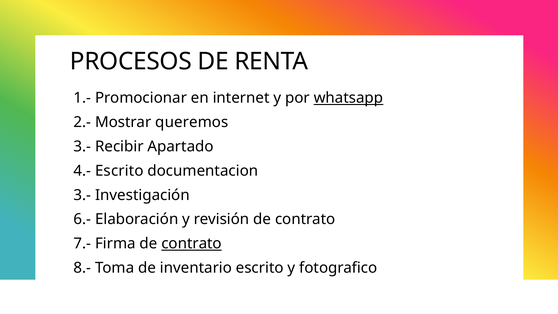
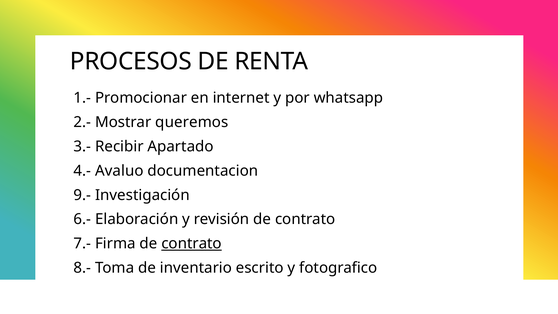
whatsapp underline: present -> none (348, 98)
4.- Escrito: Escrito -> Avaluo (119, 171)
3.-: 3.- -> 9.- (82, 195)
